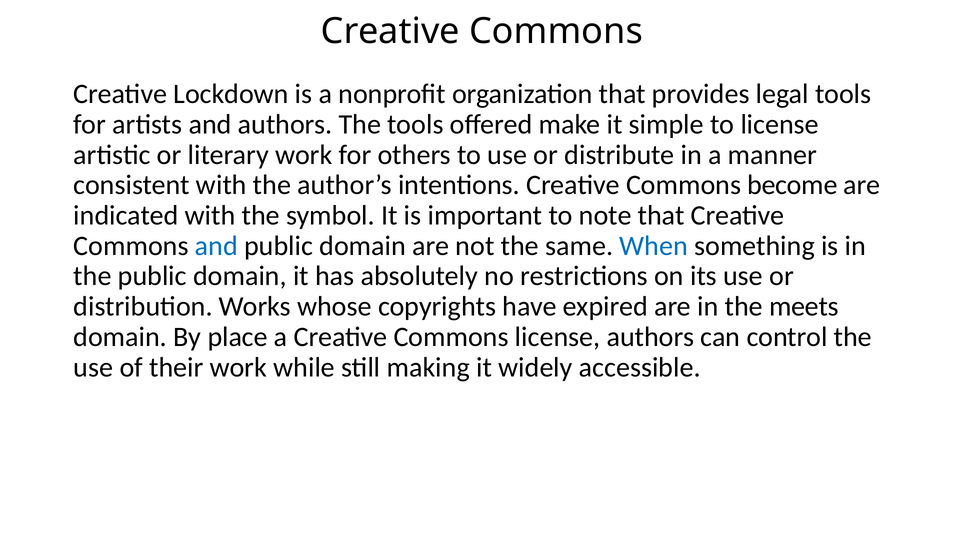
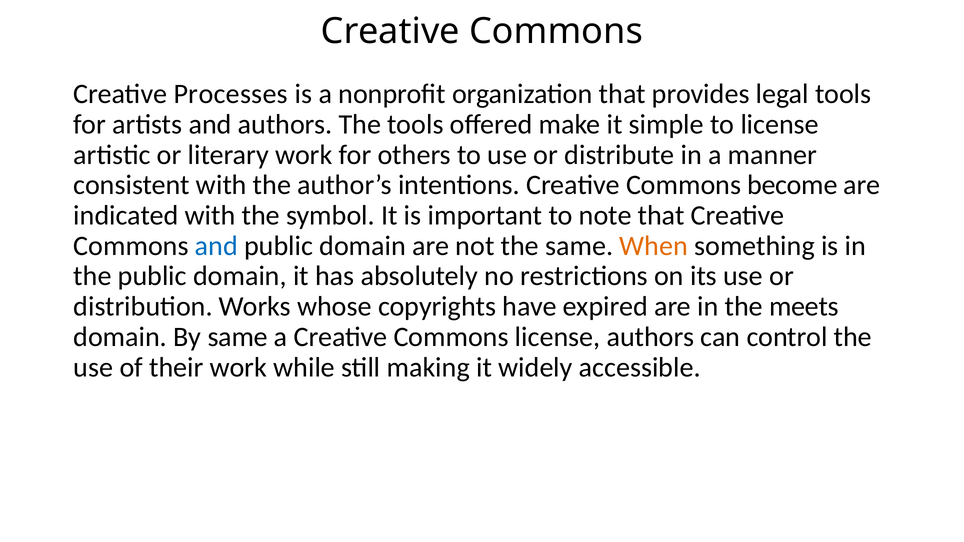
Lockdown: Lockdown -> Processes (231, 94)
When colour: blue -> orange (654, 246)
By place: place -> same (238, 337)
